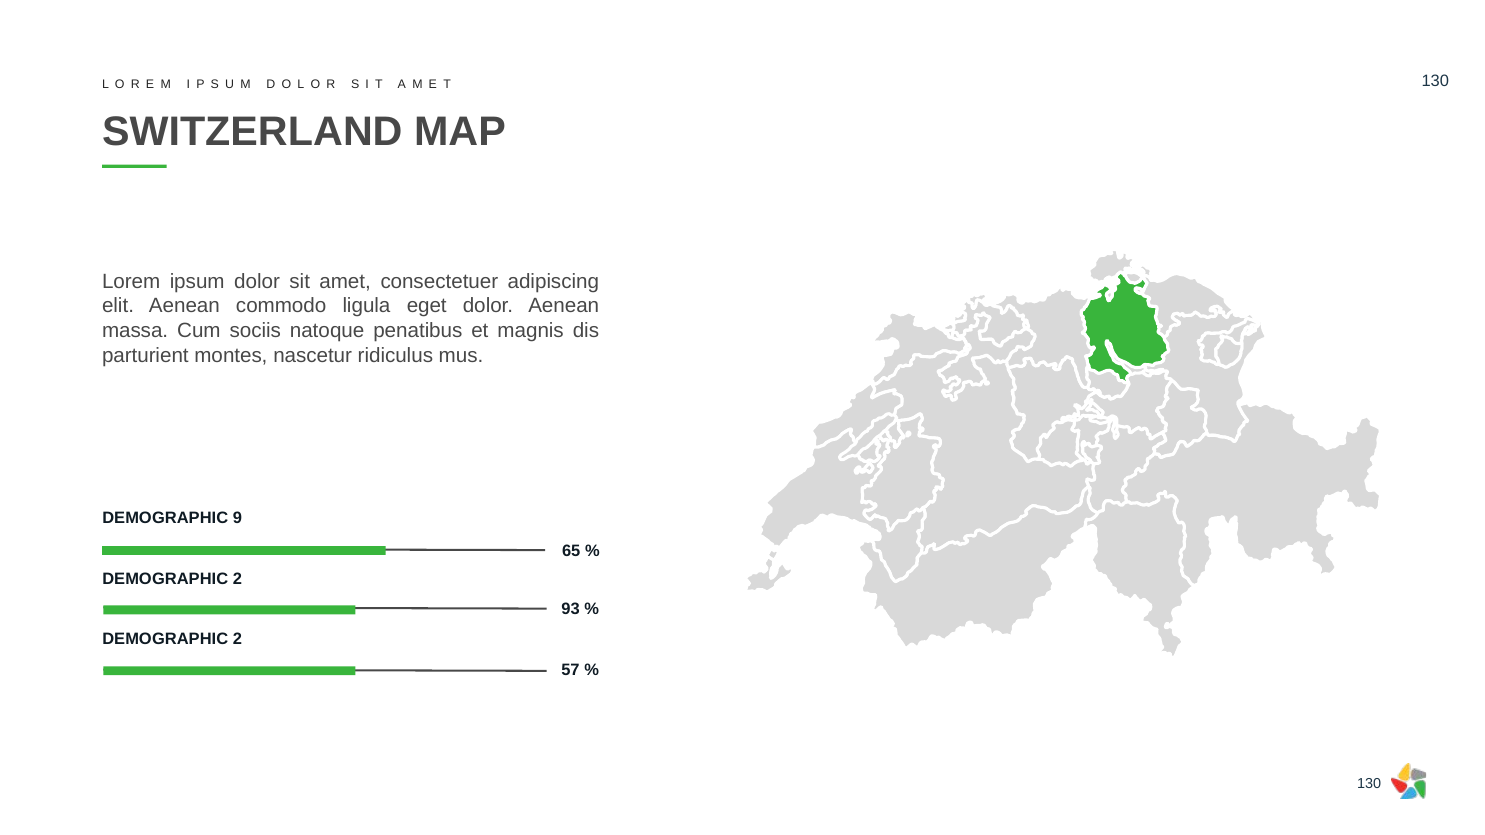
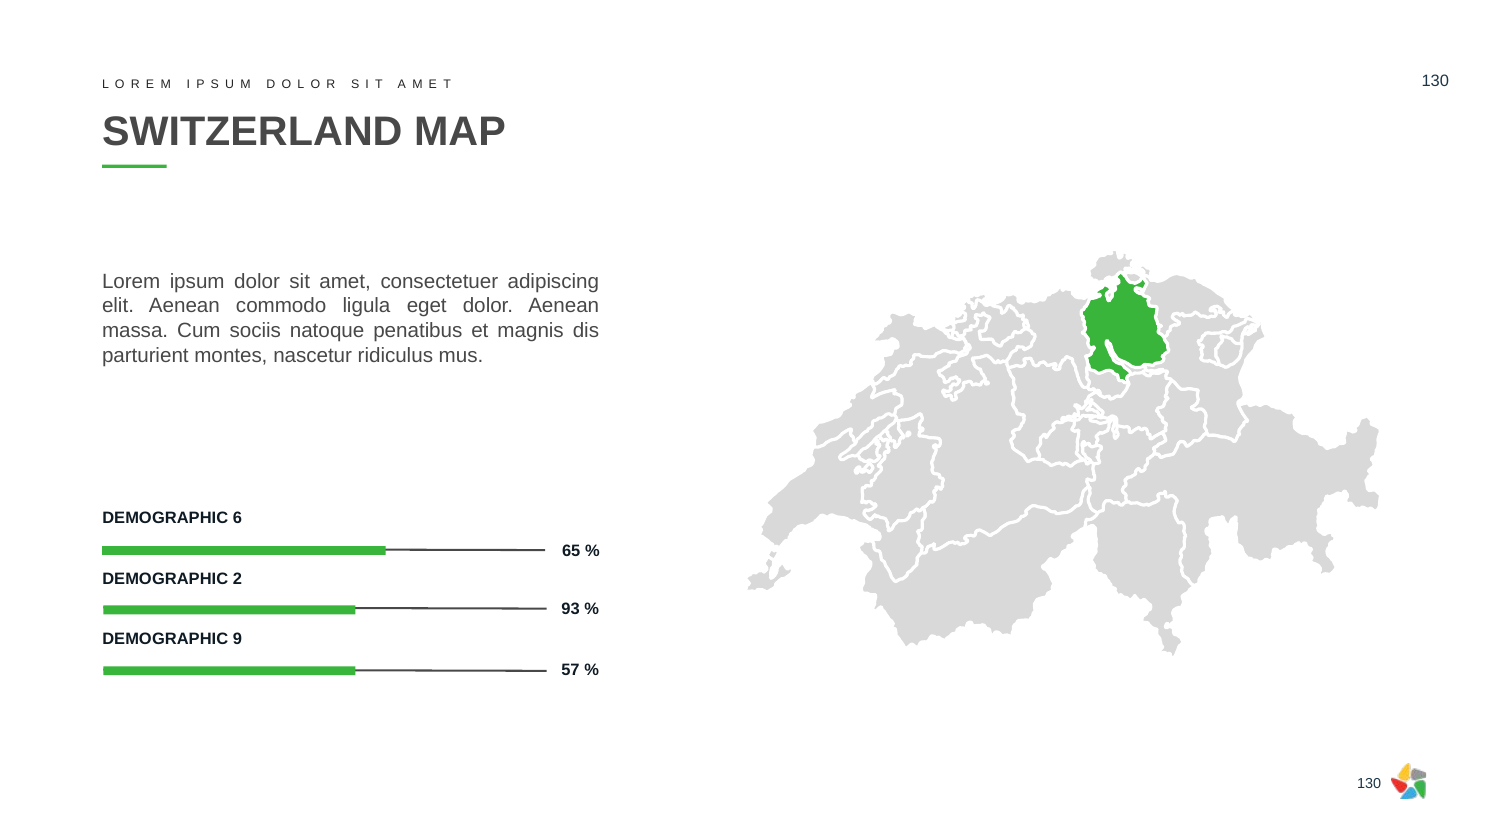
9: 9 -> 6 (237, 519)
2: 2 -> 9 (237, 639)
